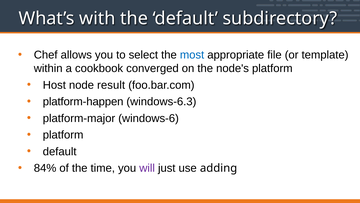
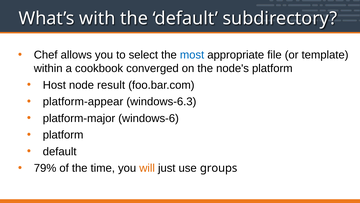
platform-happen: platform-happen -> platform-appear (83, 101)
84%: 84% -> 79% (45, 168)
will colour: purple -> orange (147, 168)
adding: adding -> groups (219, 168)
